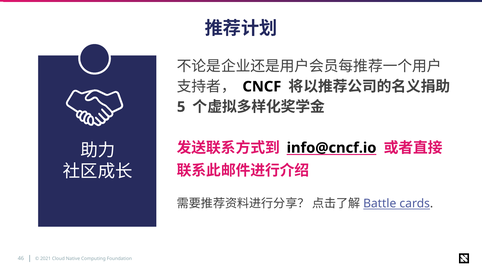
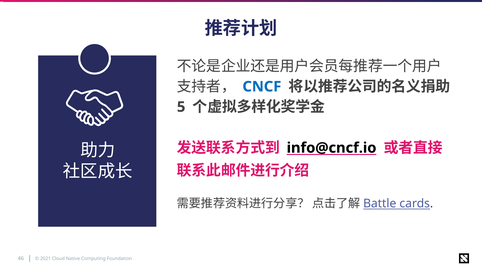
CNCF colour: black -> blue (262, 87)
